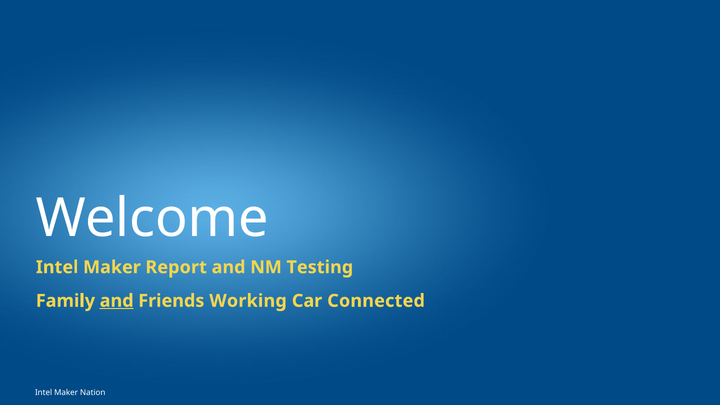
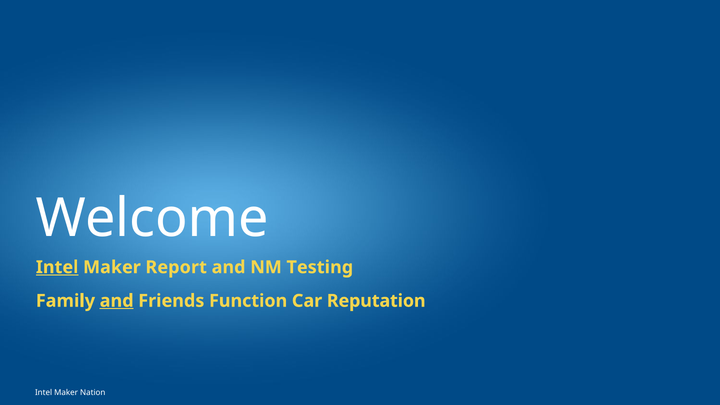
Intel underline: none -> present (57, 267)
Working: Working -> Function (248, 301)
Connected: Connected -> Reputation (376, 301)
